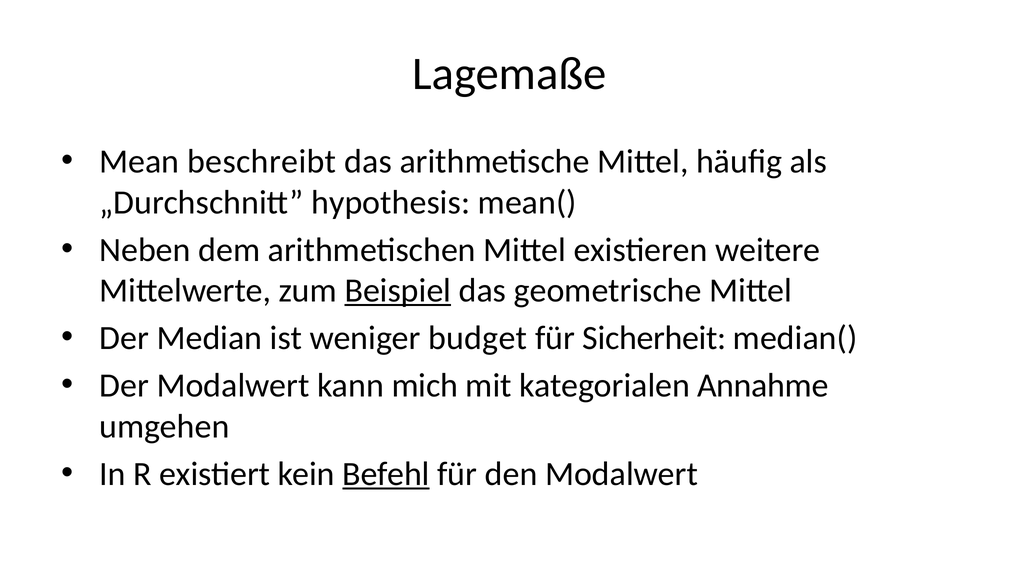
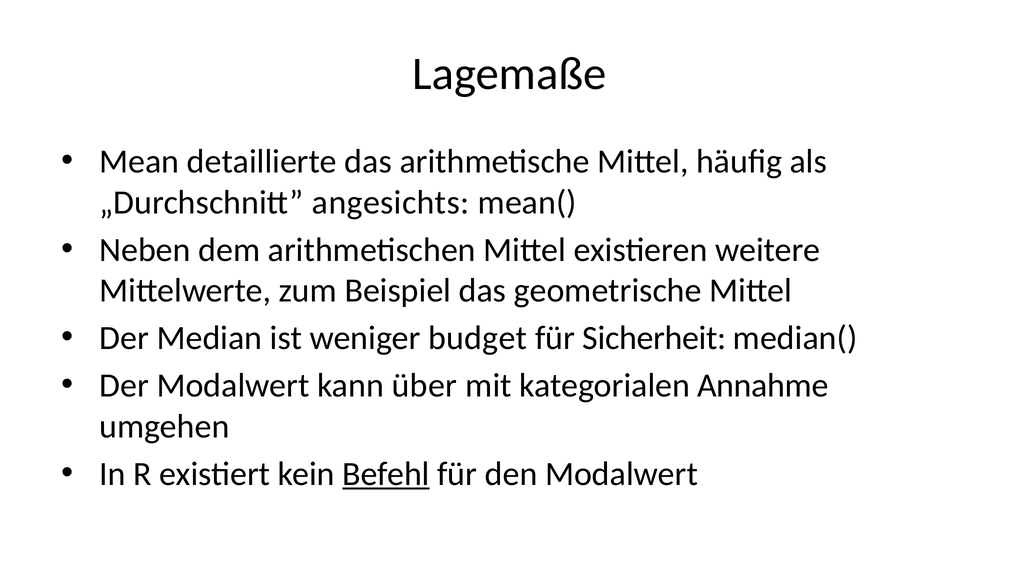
beschreibt: beschreibt -> detaillierte (262, 162)
hypothesis: hypothesis -> angesichts (391, 202)
Beispiel underline: present -> none (398, 291)
mich: mich -> über (425, 386)
